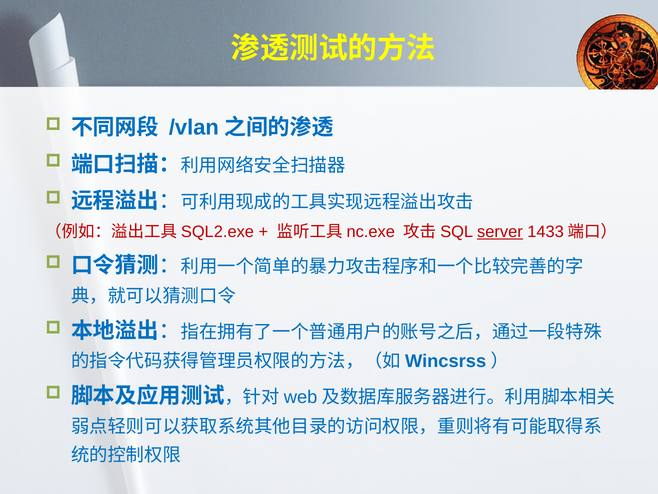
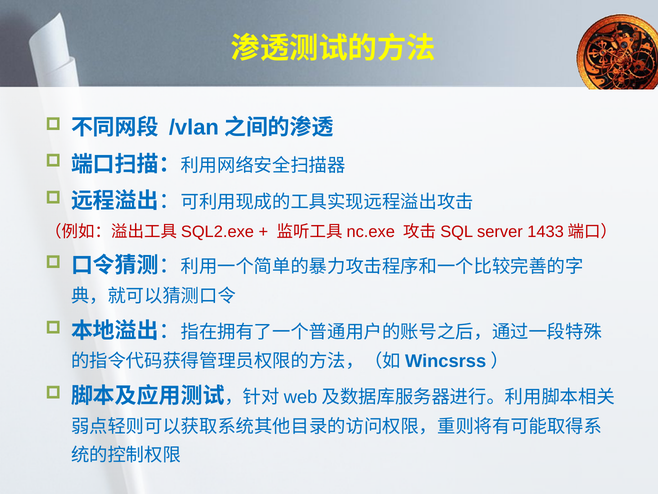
server underline: present -> none (500, 232)
